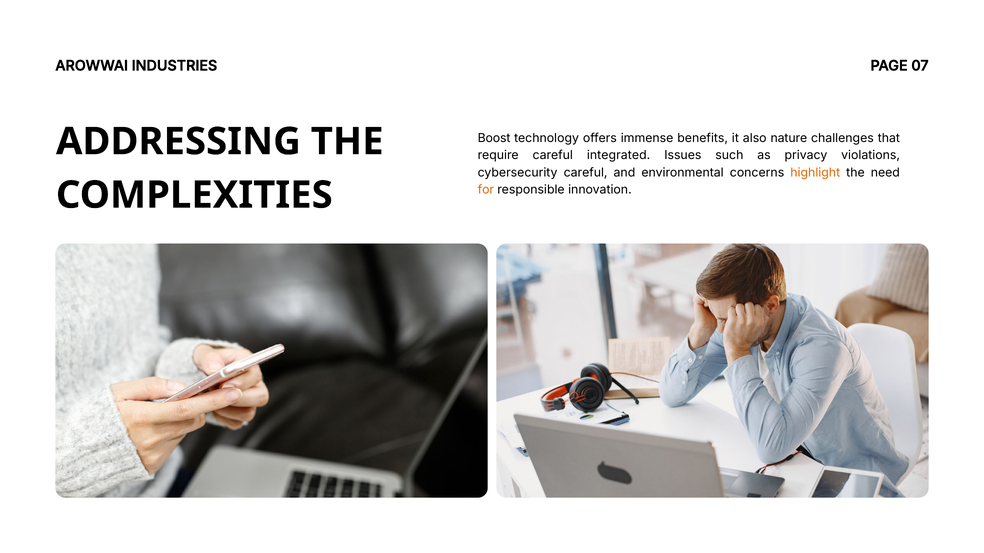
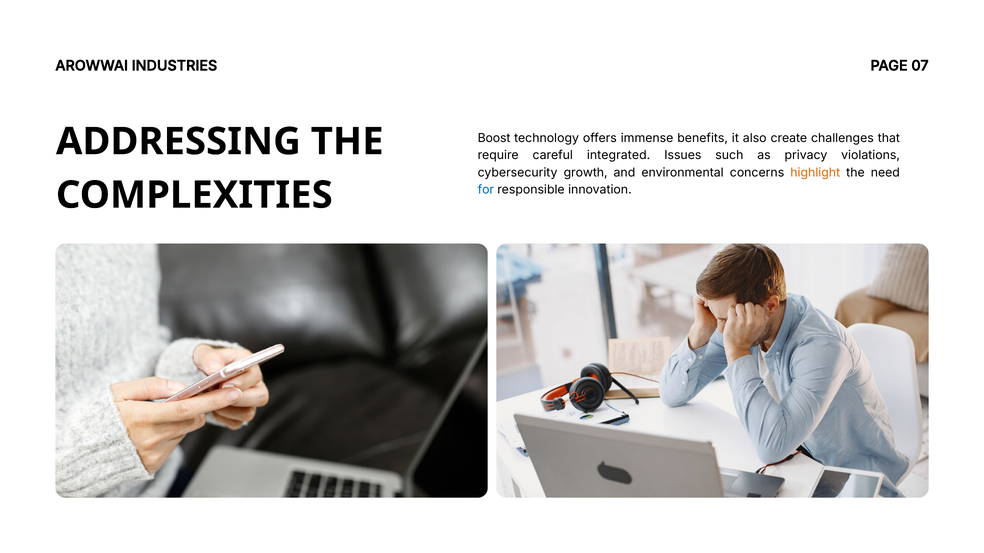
nature: nature -> create (789, 138)
cybersecurity careful: careful -> growth (586, 173)
for colour: orange -> blue (486, 190)
